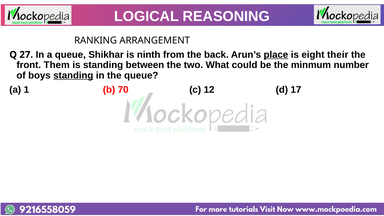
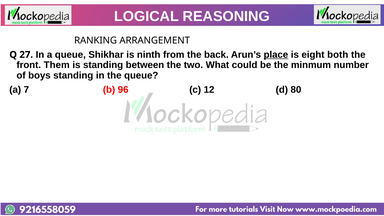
their: their -> both (338, 55)
standing underline: present -> none (73, 75)
1: 1 -> 7 (26, 90)
70: 70 -> 96 (123, 90)
17: 17 -> 80 (296, 90)
